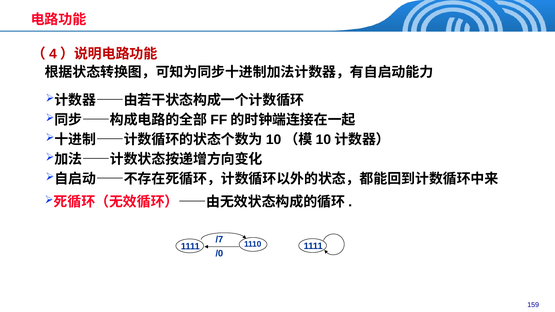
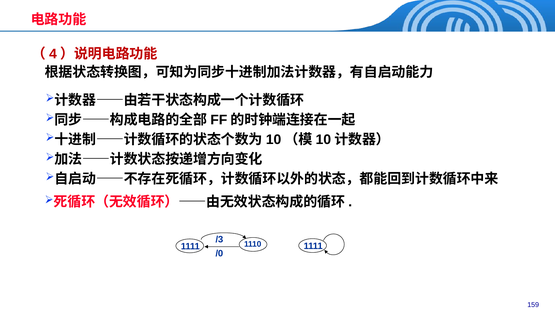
/7: /7 -> /3 (219, 240)
